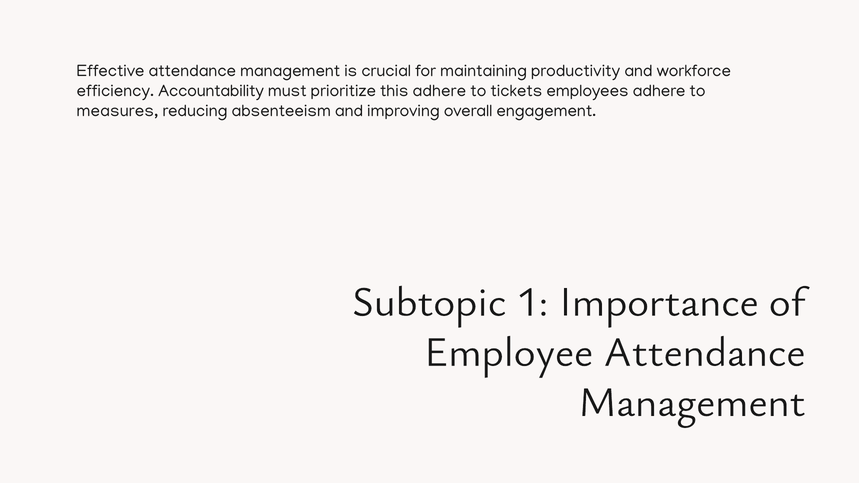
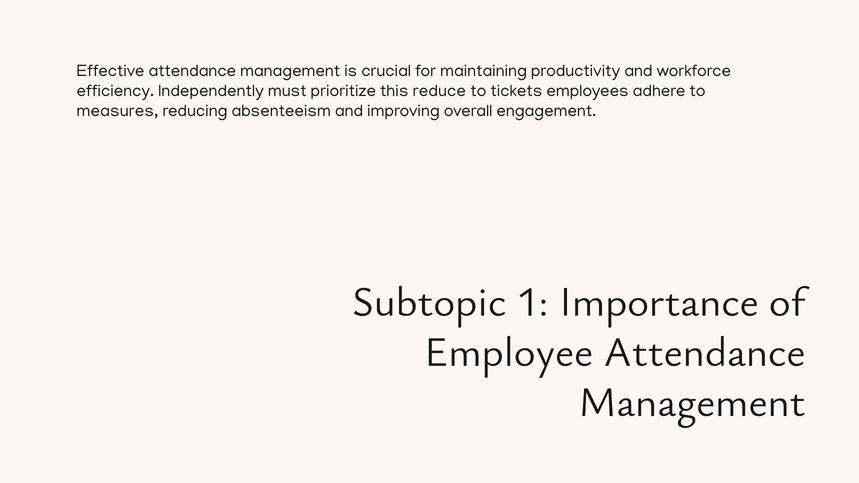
Accountability: Accountability -> Independently (211, 91)
this adhere: adhere -> reduce (439, 91)
